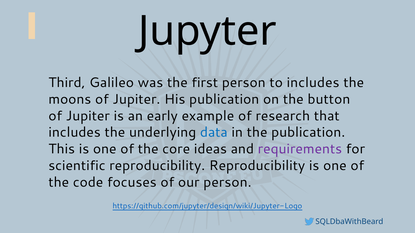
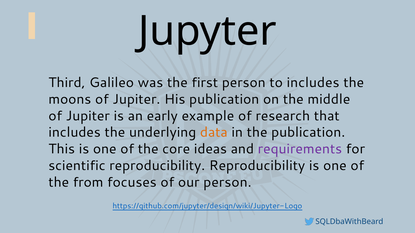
button: button -> middle (329, 99)
data colour: blue -> orange (214, 133)
code: code -> from (88, 182)
